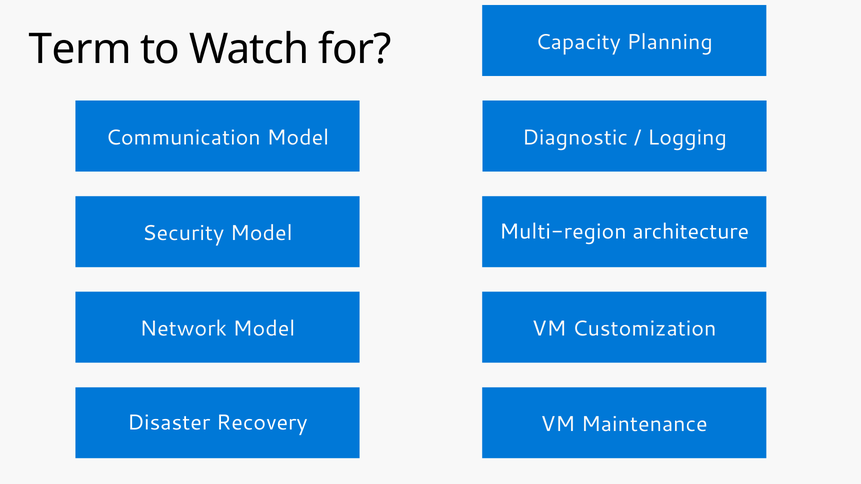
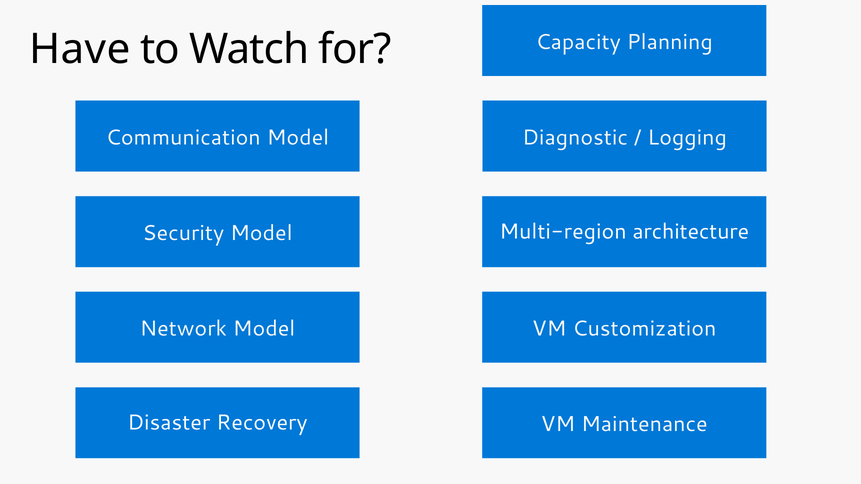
Term: Term -> Have (80, 49)
